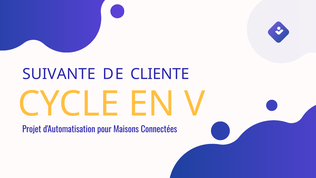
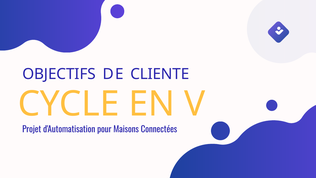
SUIVANTE: SUIVANTE -> OBJECTIFS (59, 74)
